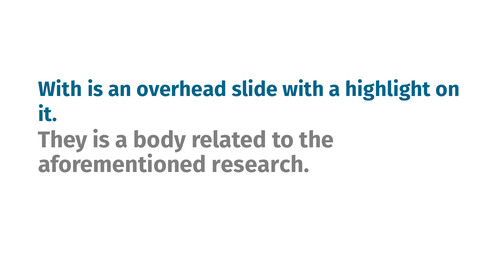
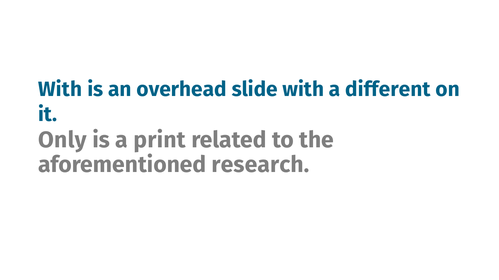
highlight: highlight -> different (388, 90)
They: They -> Only (62, 140)
body: body -> print (160, 140)
